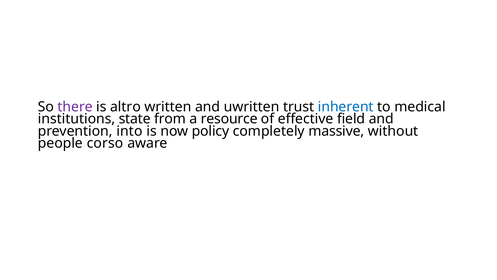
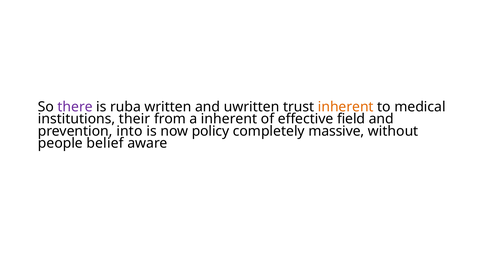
altro: altro -> ruba (126, 107)
inherent colour: blue -> orange (346, 107)
state: state -> their (135, 119)
a resource: resource -> inherent (229, 119)
corso: corso -> belief (105, 143)
